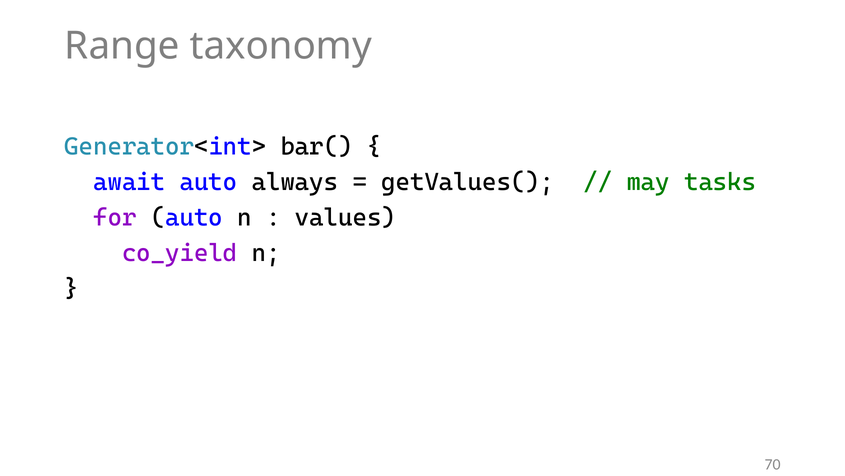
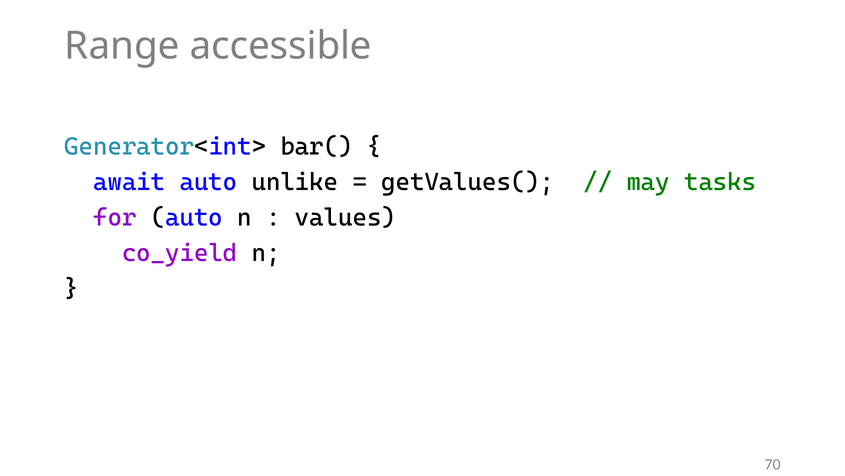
taxonomy: taxonomy -> accessible (281, 46)
always: always -> unlike (295, 182)
